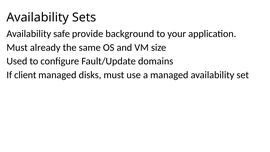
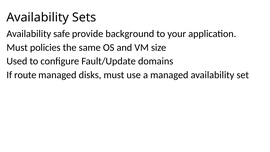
already: already -> policies (45, 47)
client: client -> route (25, 75)
